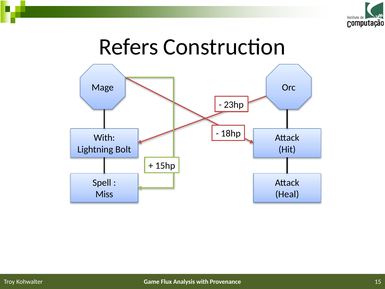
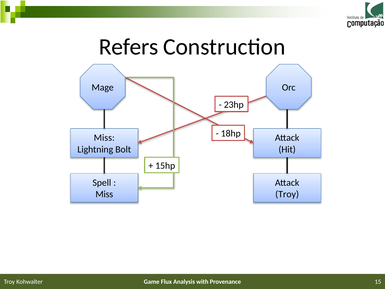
With: With -> Miss (104, 138)
Heal: Heal -> Troy (287, 194)
